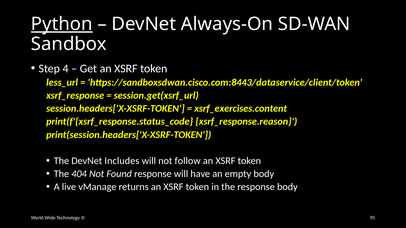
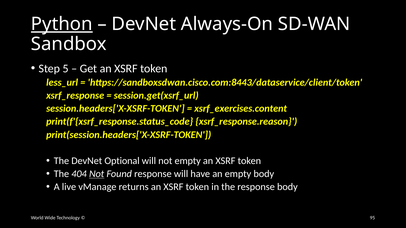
4: 4 -> 5 (66, 69)
Includes: Includes -> Optional (122, 161)
not follow: follow -> empty (188, 161)
Not underline: none -> present (97, 174)
